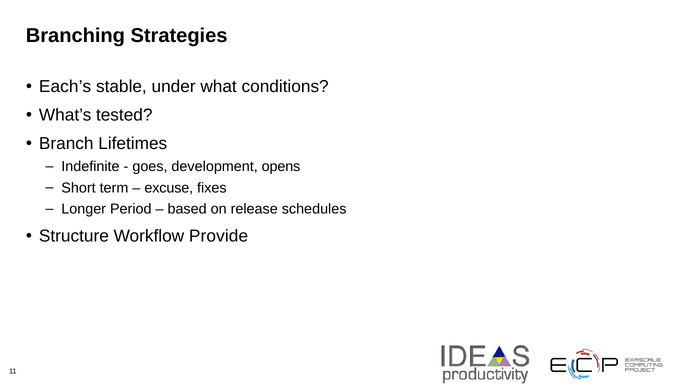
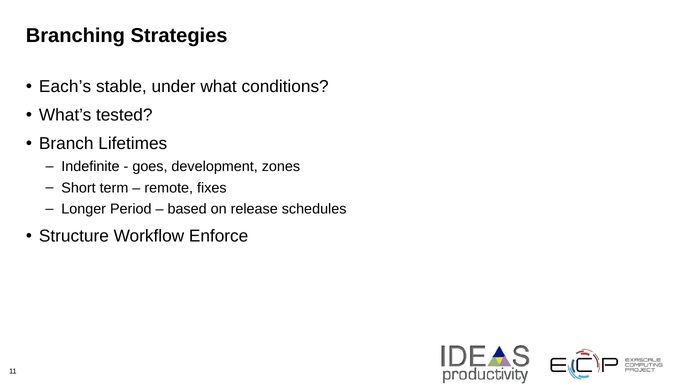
opens: opens -> zones (281, 167)
excuse: excuse -> remote (169, 188)
Provide: Provide -> Enforce (219, 236)
